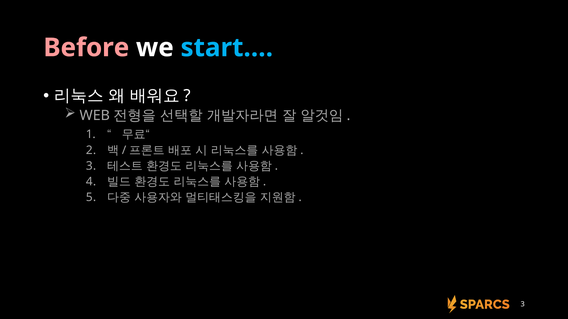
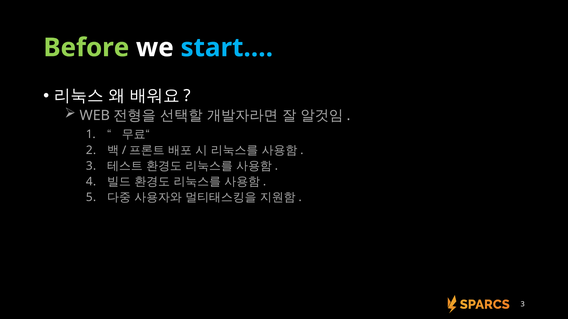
Before colour: pink -> light green (86, 48)
